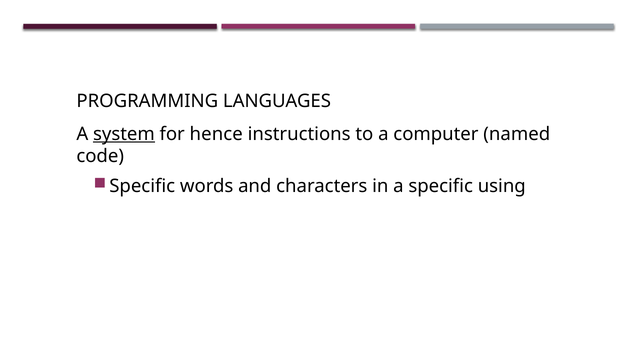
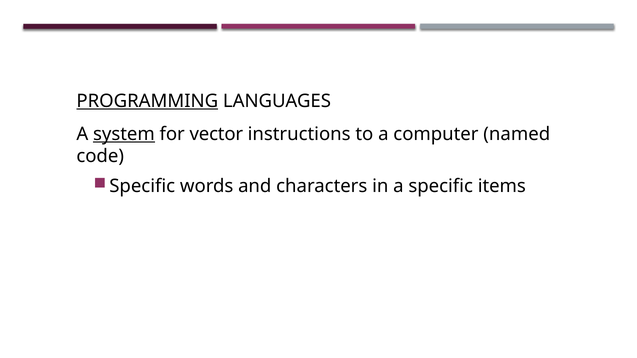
PROGRAMMING underline: none -> present (147, 101)
hence: hence -> vector (216, 134)
using: using -> items (502, 186)
